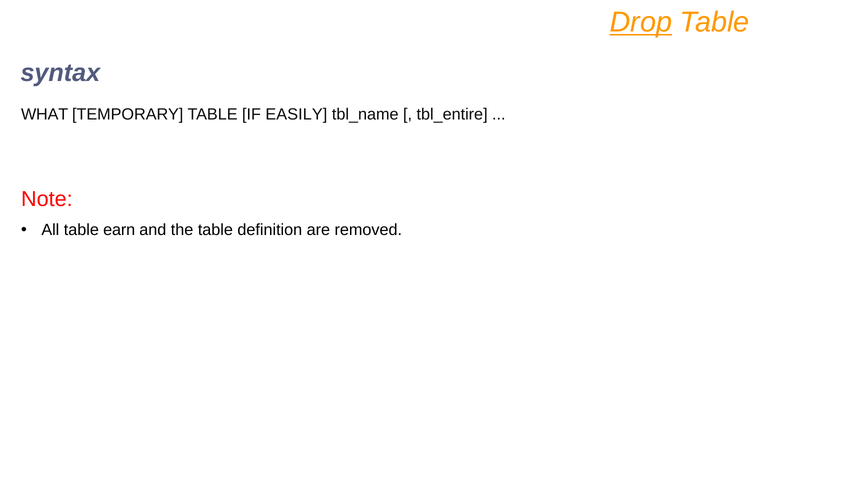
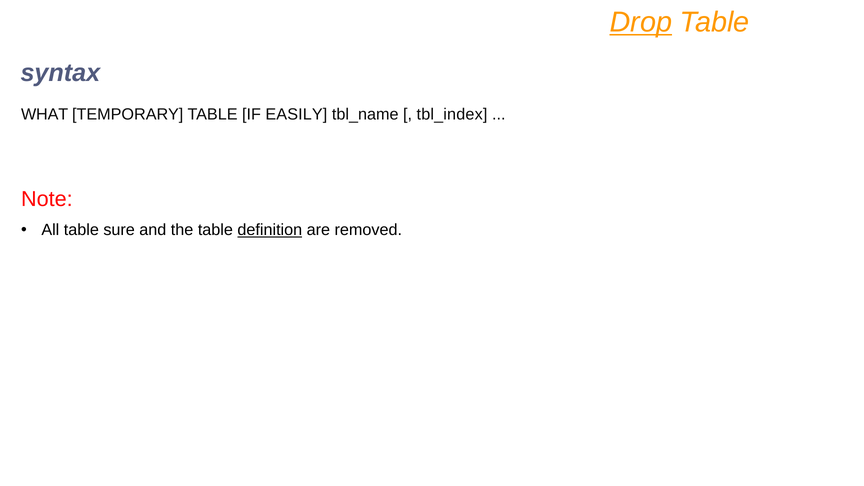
tbl_entire: tbl_entire -> tbl_index (452, 115)
earn: earn -> sure (119, 230)
definition underline: none -> present (270, 230)
